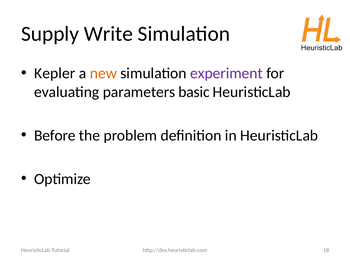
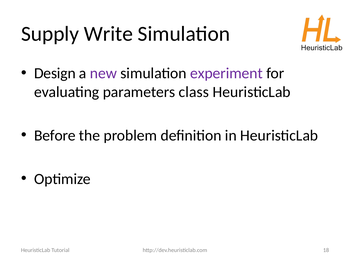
Kepler: Kepler -> Design (55, 73)
new colour: orange -> purple (103, 73)
basic: basic -> class (194, 92)
